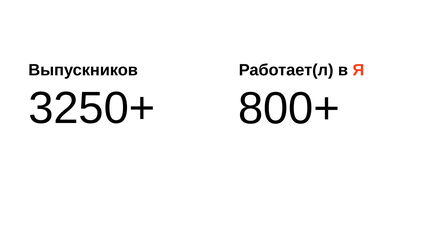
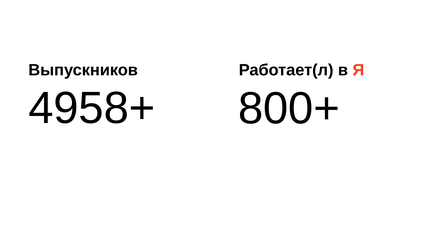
3250+: 3250+ -> 4958+ (92, 108)
